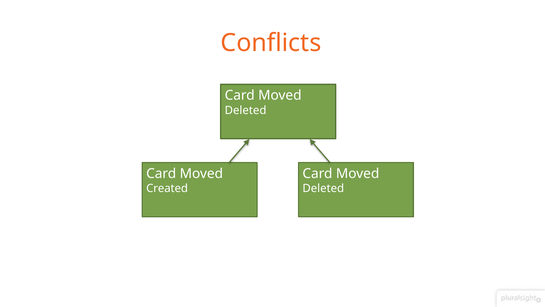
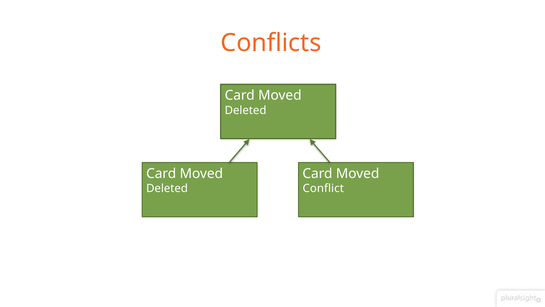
Created: Created -> Deleted (167, 188)
Deleted: Deleted -> Conflict (323, 188)
